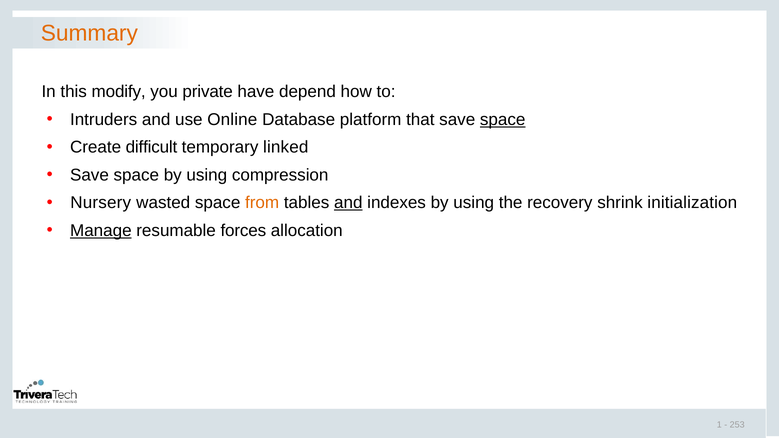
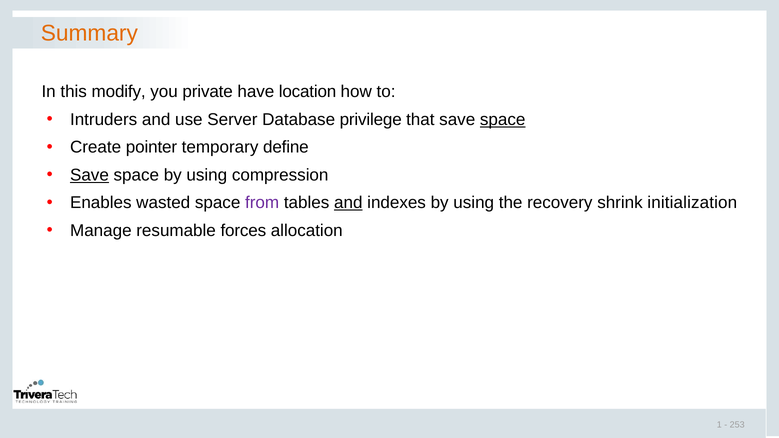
depend: depend -> location (308, 92)
Online: Online -> Server (232, 120)
platform: platform -> privilege (371, 120)
difficult: difficult -> pointer (151, 147)
linked: linked -> define (286, 147)
Save underline: none -> present (89, 175)
Nursery: Nursery -> Enables (101, 203)
from colour: orange -> purple (262, 203)
Manage underline: present -> none (101, 231)
